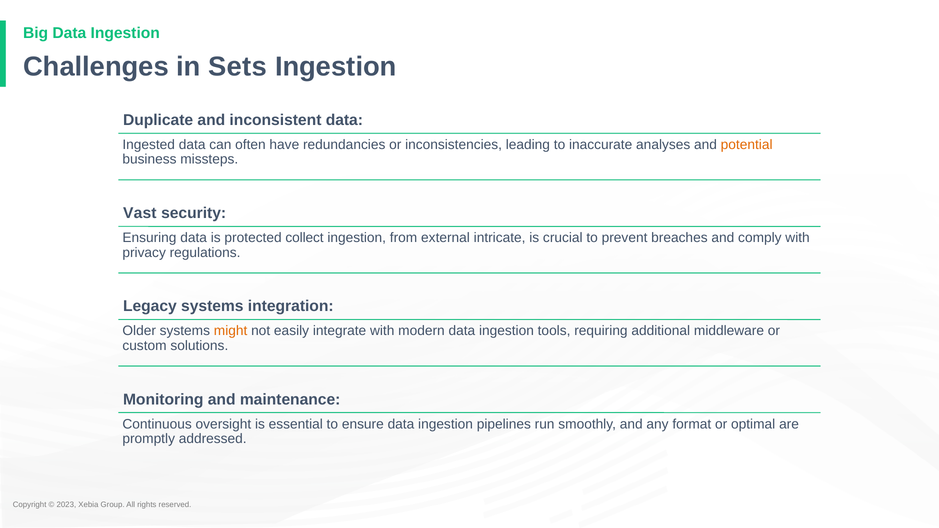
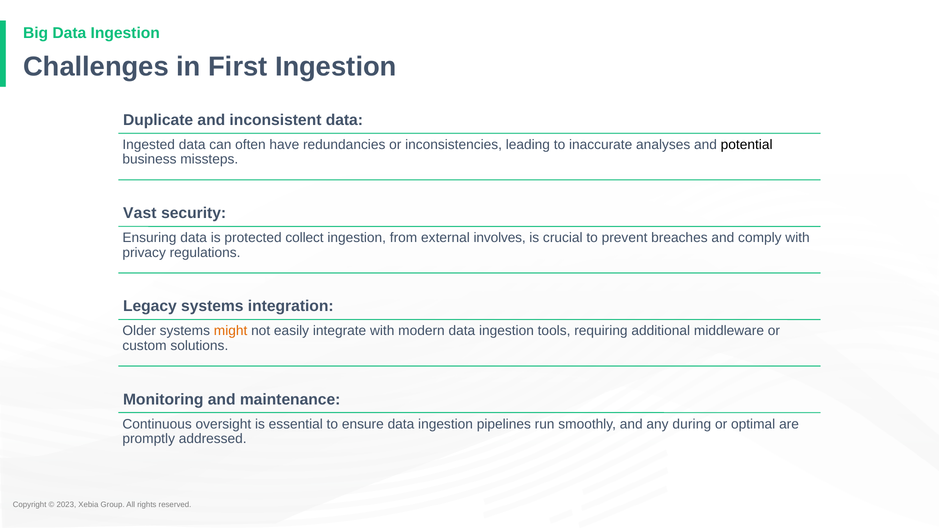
Sets: Sets -> First (238, 67)
potential colour: orange -> black (747, 145)
intricate: intricate -> involves (500, 238)
format: format -> during (692, 424)
